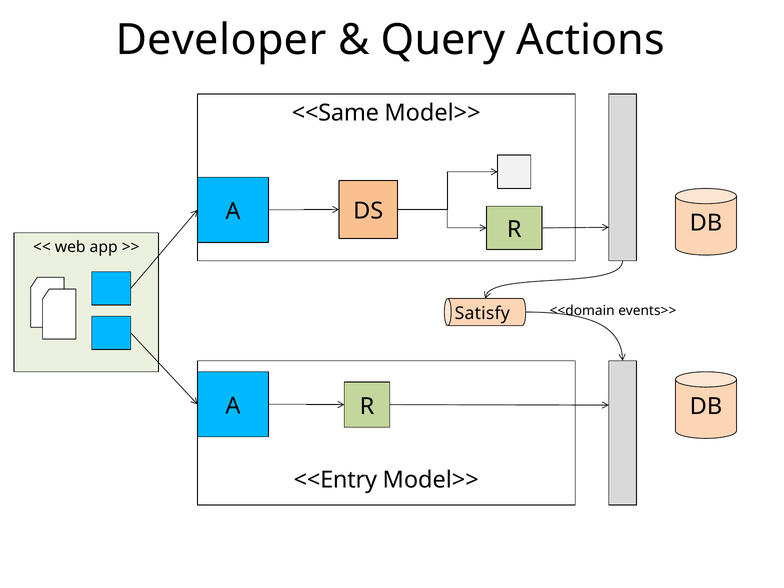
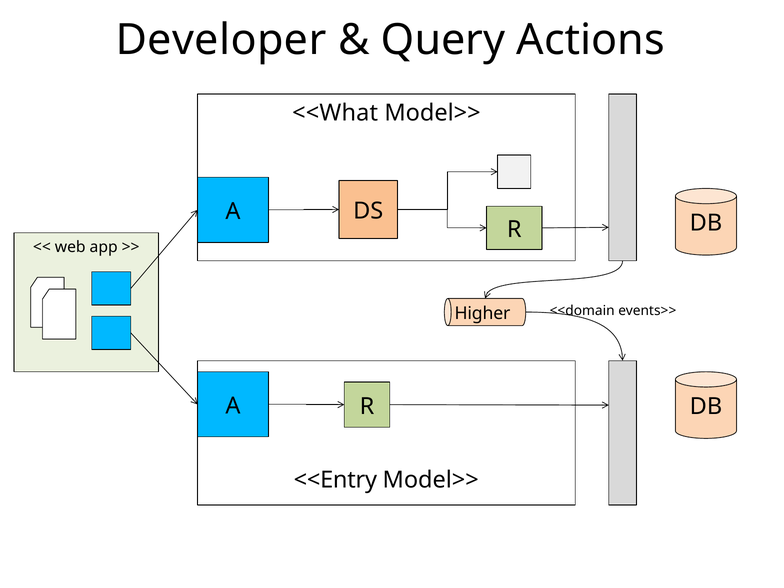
<<Same: <<Same -> <<What (335, 113)
Satisfy: Satisfy -> Higher (482, 313)
